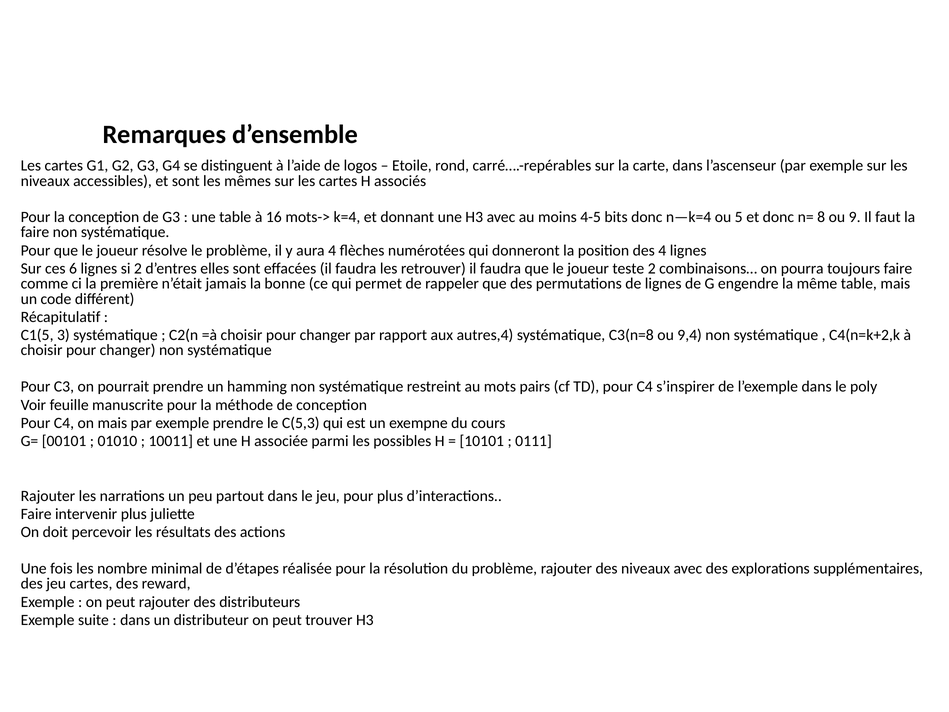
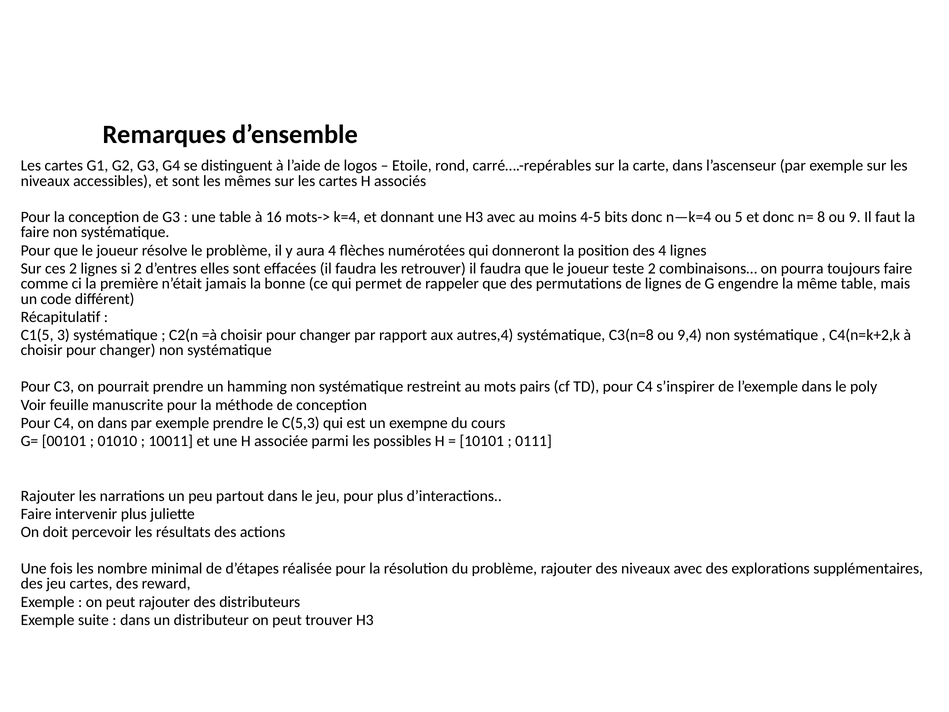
ces 6: 6 -> 2 (73, 269)
on mais: mais -> dans (112, 423)
